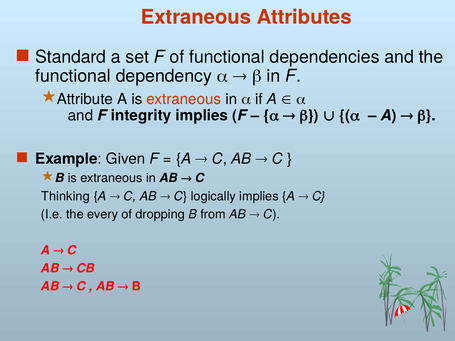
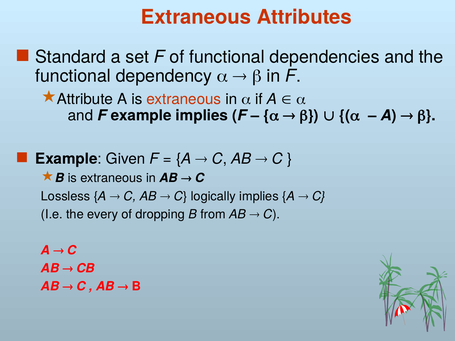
F integrity: integrity -> example (141, 115)
Thinking: Thinking -> Lossless (66, 196)
